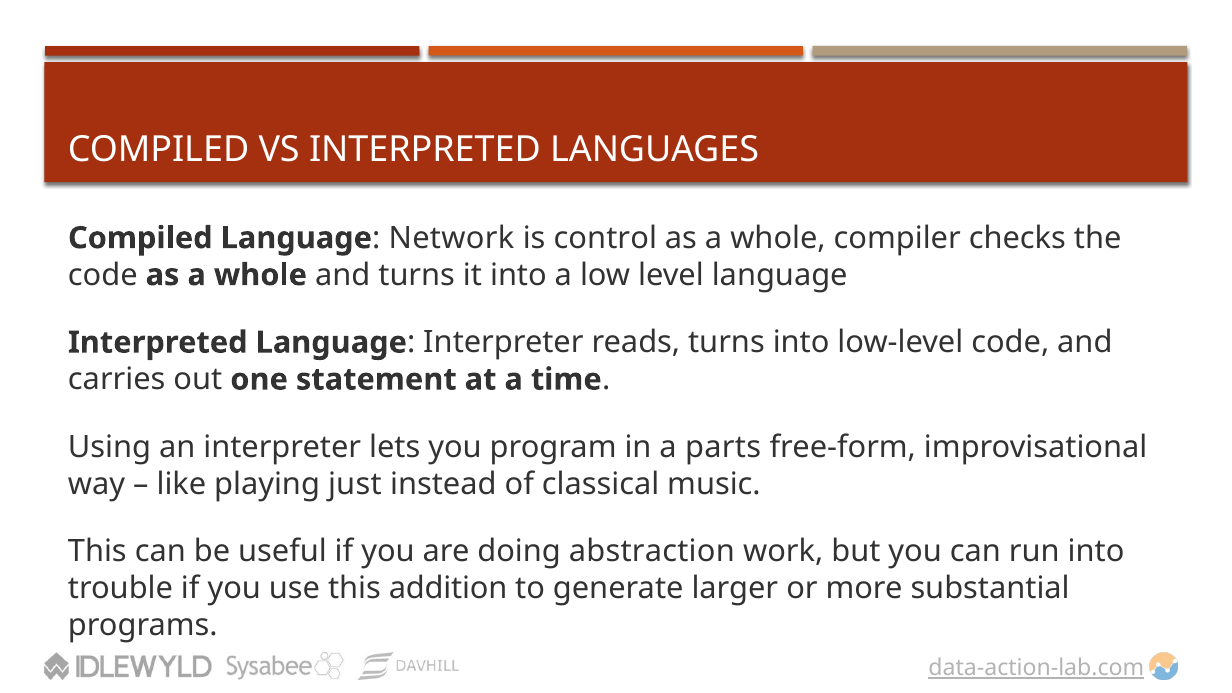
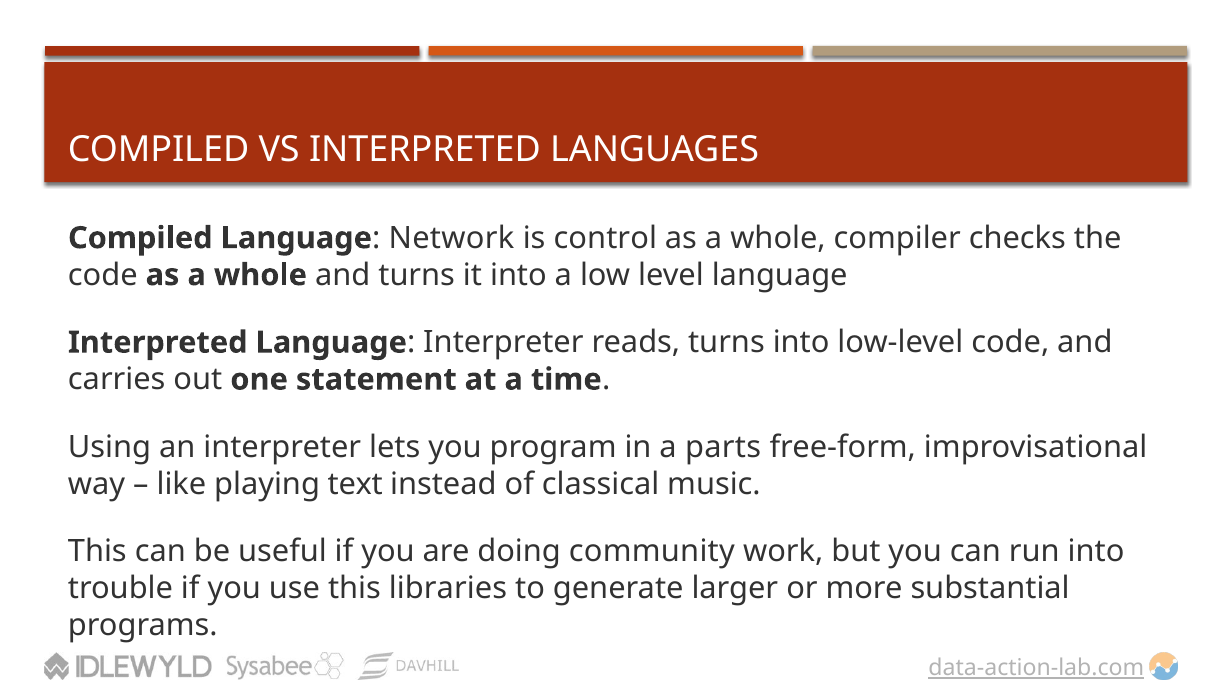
just: just -> text (355, 484)
abstraction: abstraction -> community (652, 551)
addition: addition -> libraries (448, 588)
